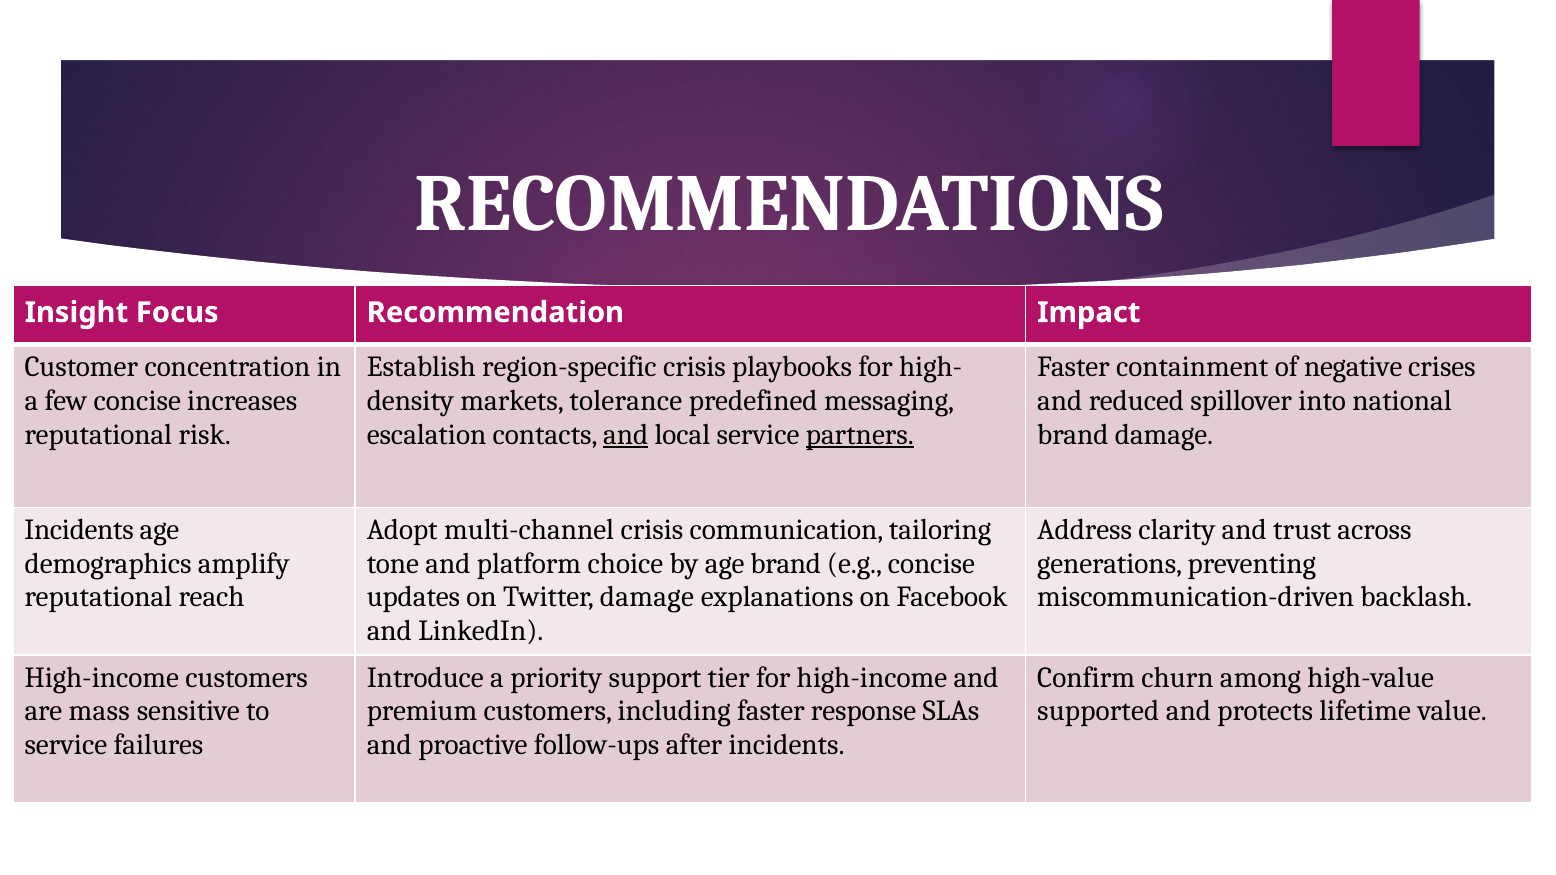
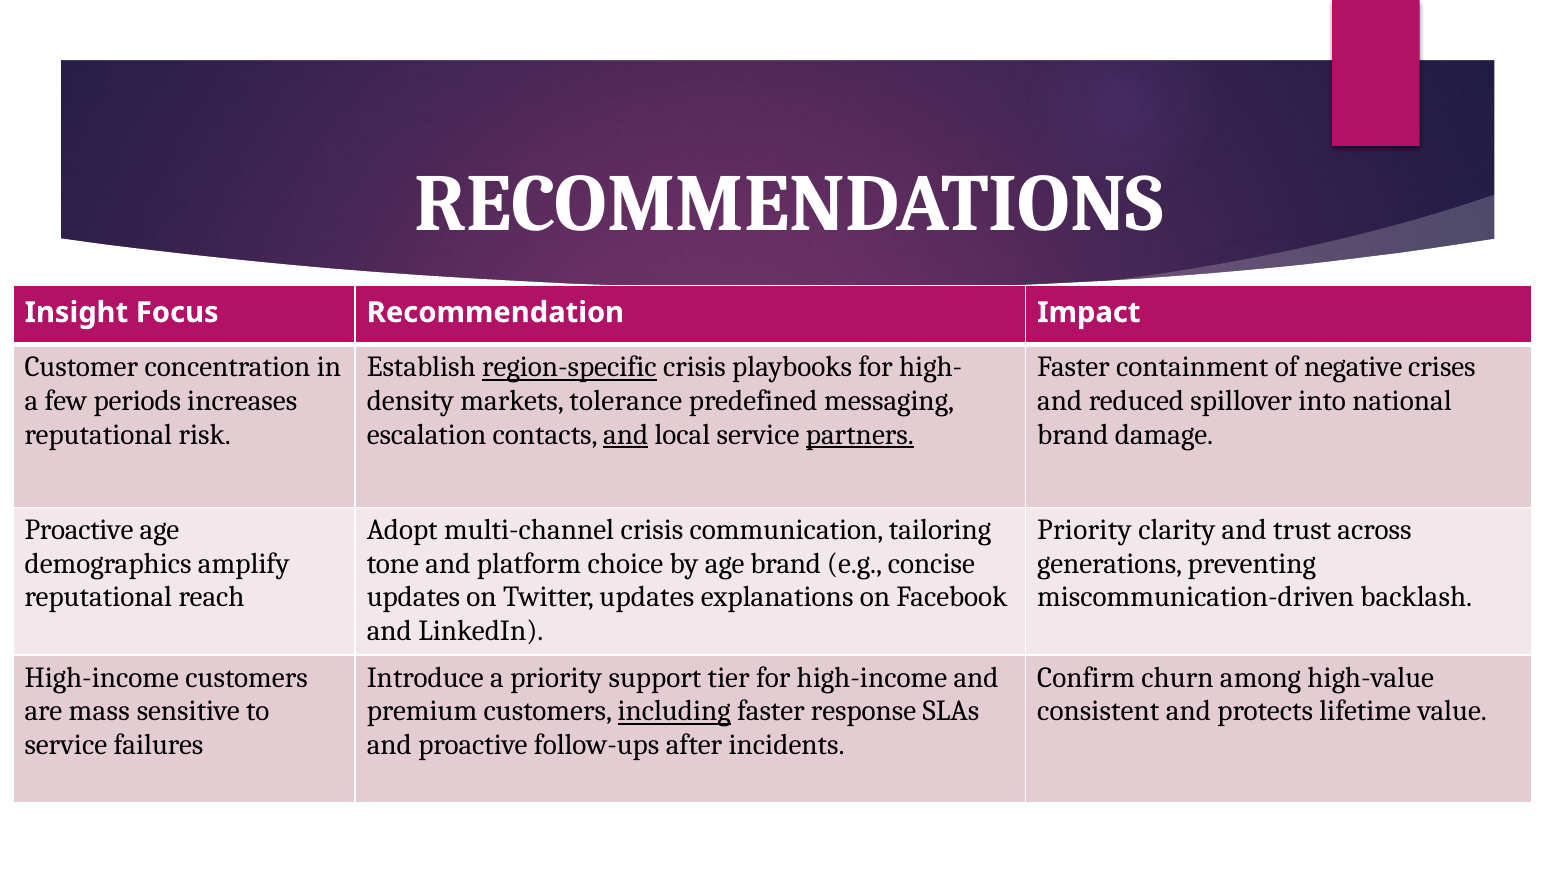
region-specific underline: none -> present (569, 367)
few concise: concise -> periods (137, 401)
Incidents: Incidents -> Proactive (79, 530)
Address: Address -> Priority (1084, 530)
Twitter damage: damage -> updates (647, 597)
including underline: none -> present (674, 711)
supported: supported -> consistent (1098, 711)
